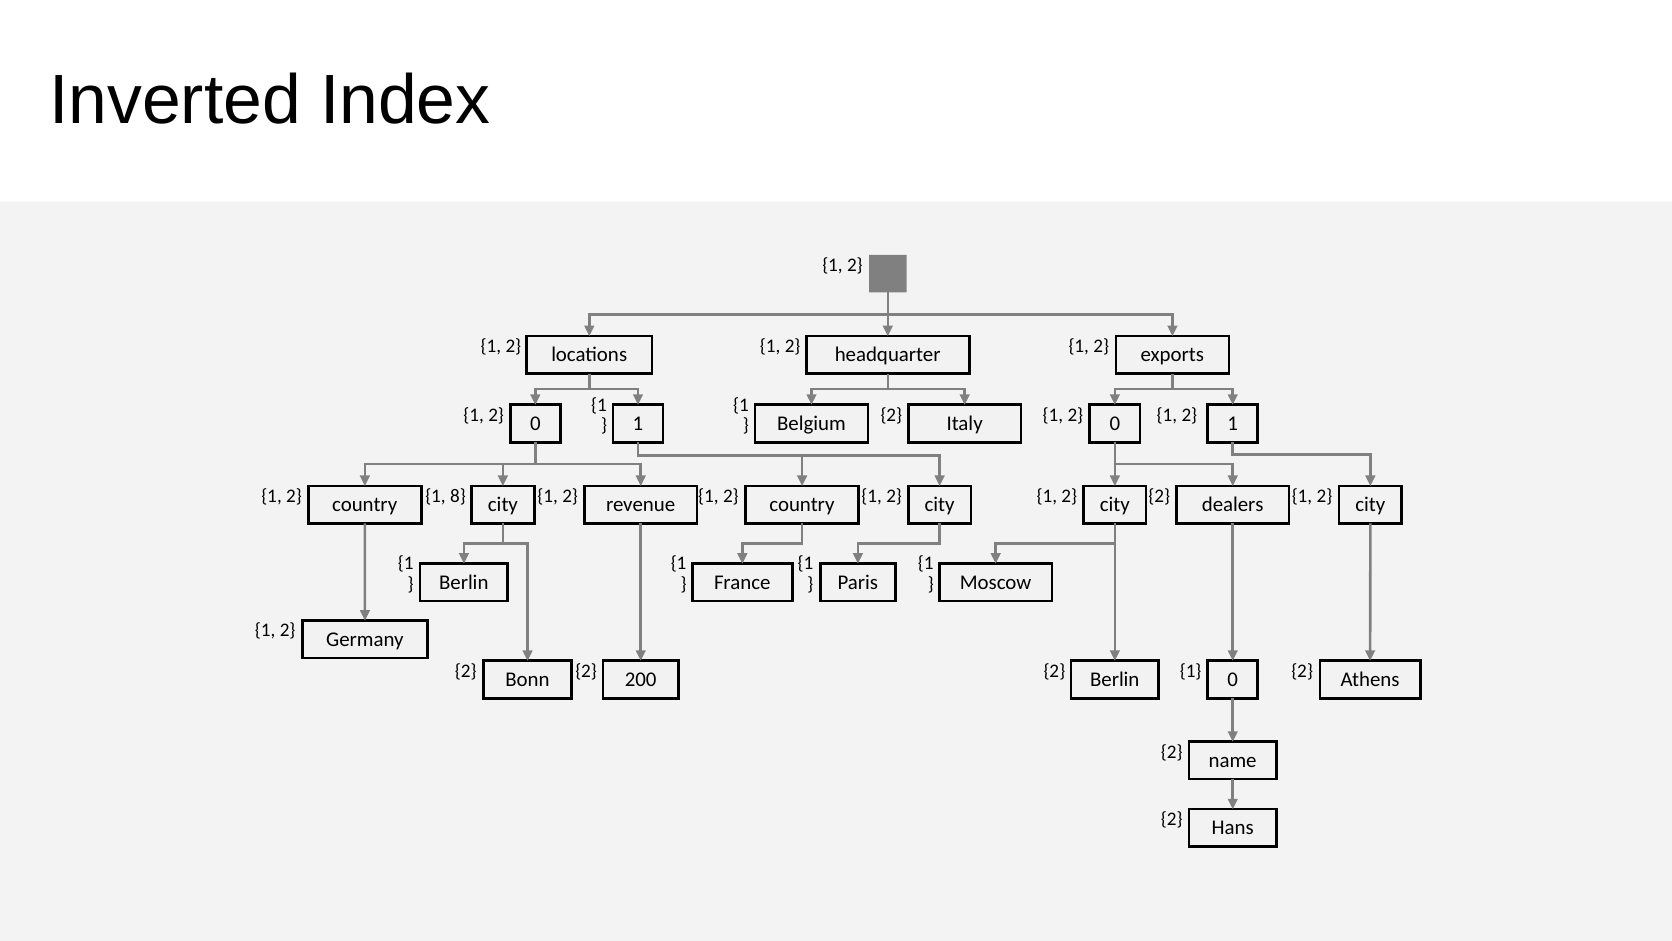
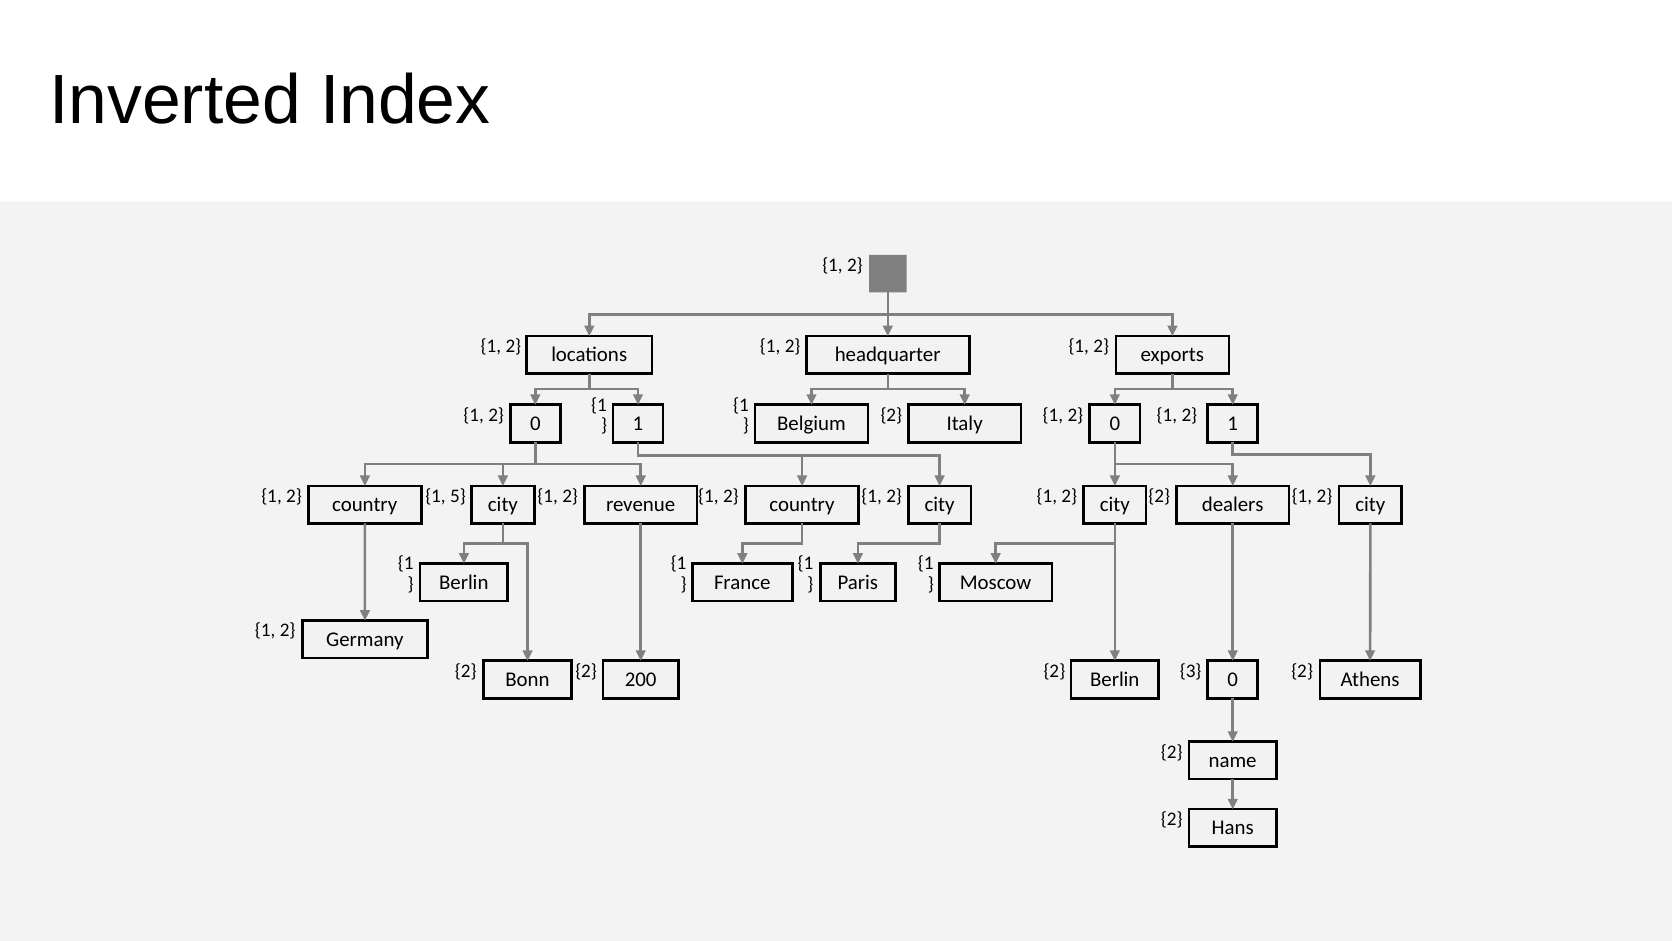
8: 8 -> 5 (458, 496)
1: 1 -> 3 (1191, 671)
